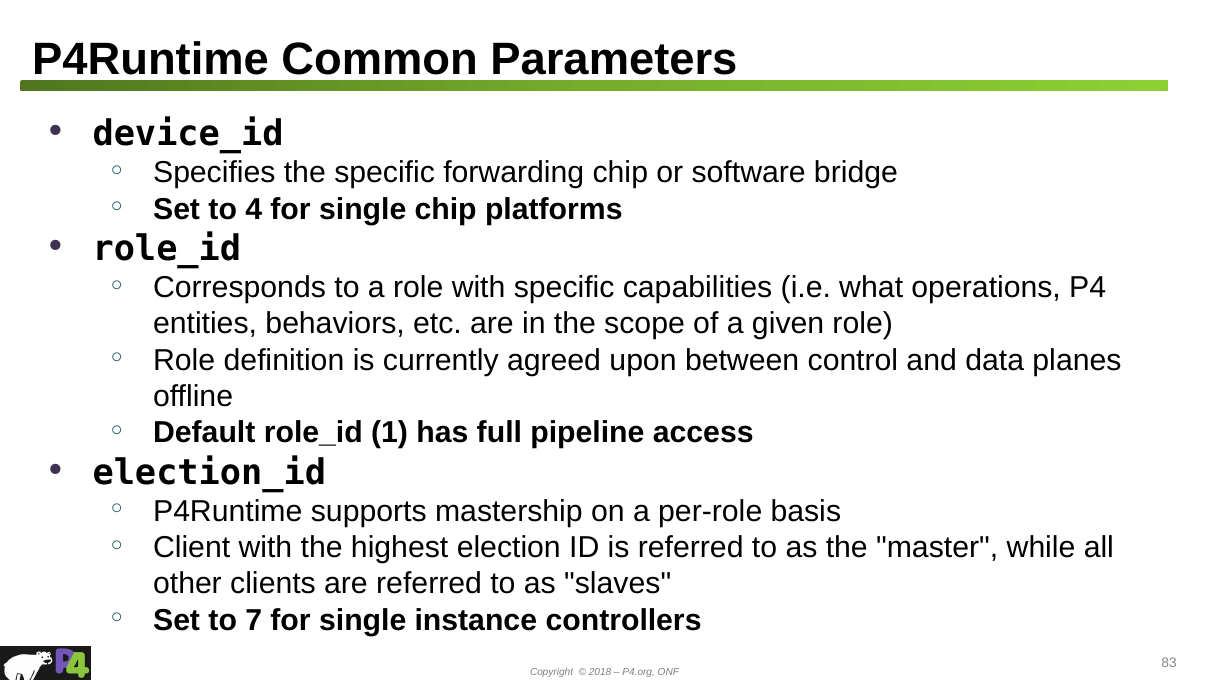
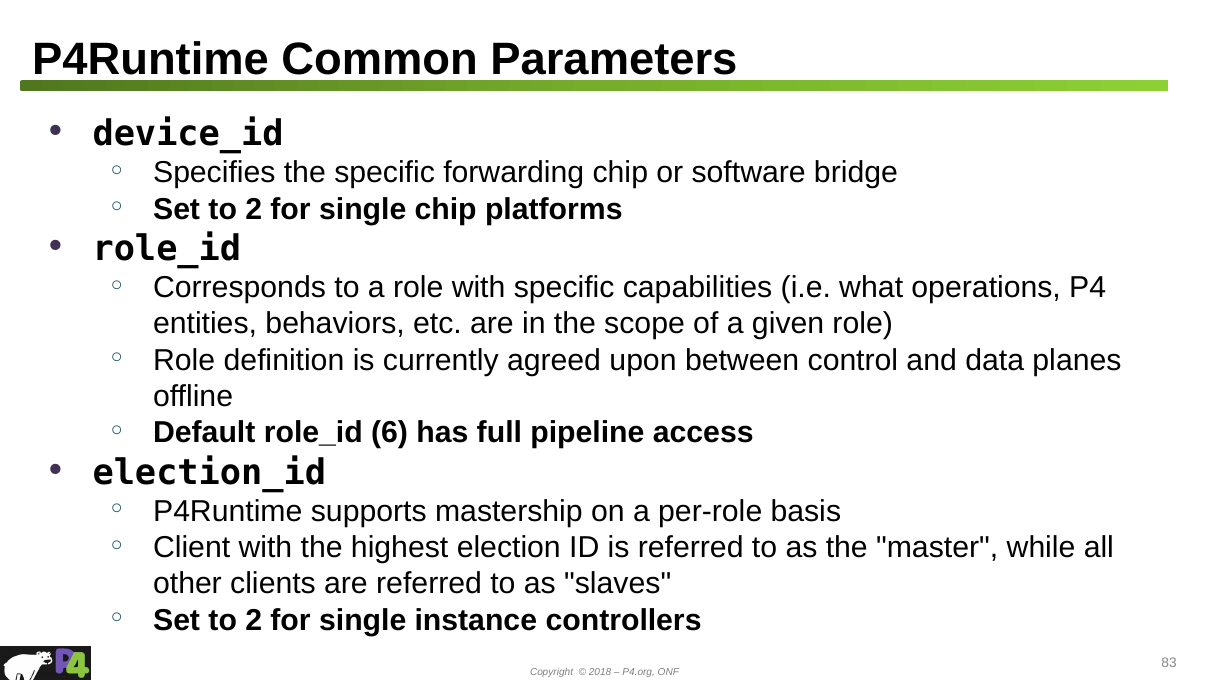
4: 4 -> 2 (254, 209)
1: 1 -> 6 (390, 433)
7: 7 -> 2 (254, 620)
